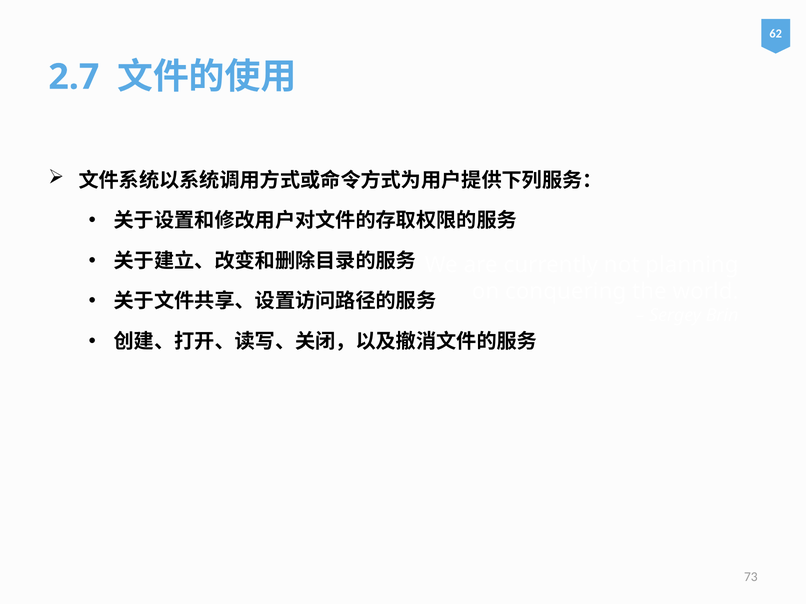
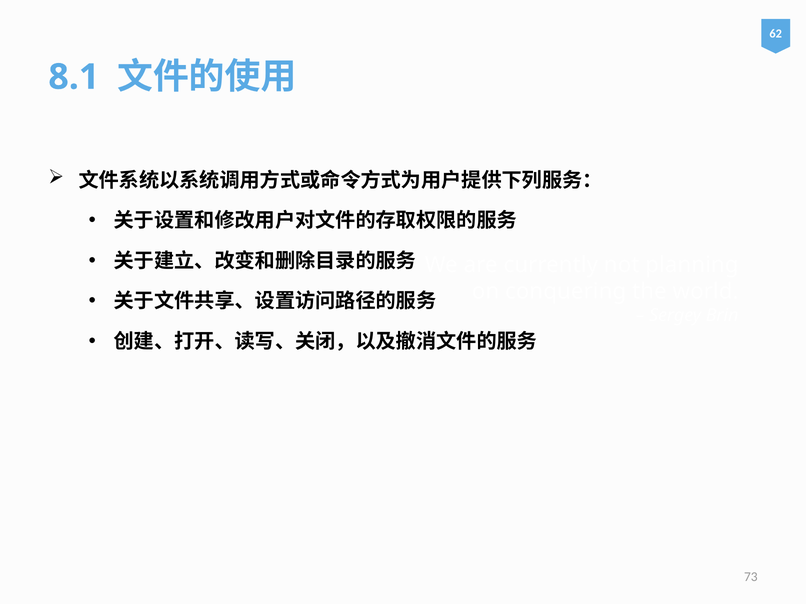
2.7: 2.7 -> 8.1 (74, 77)
